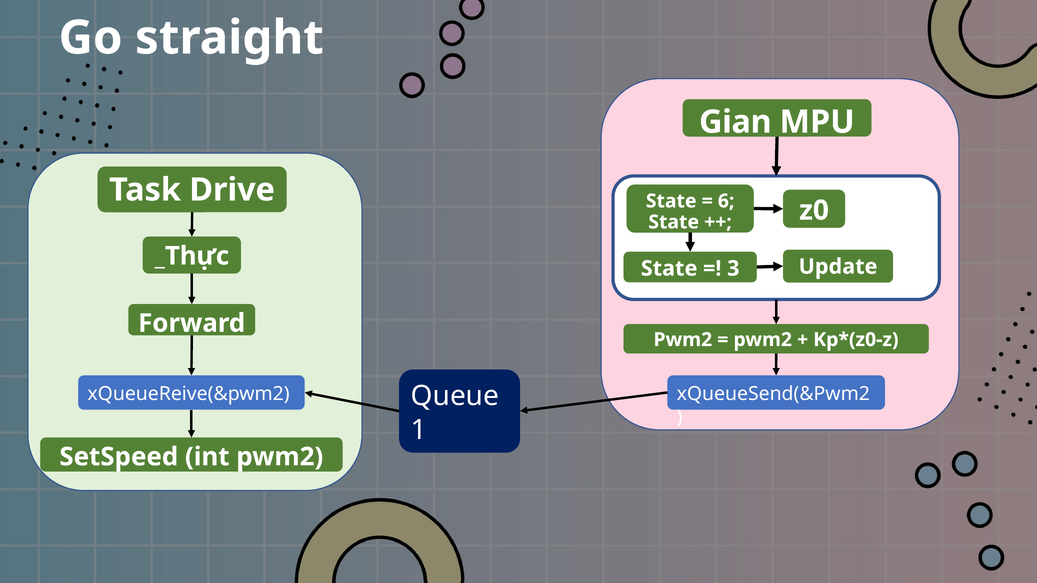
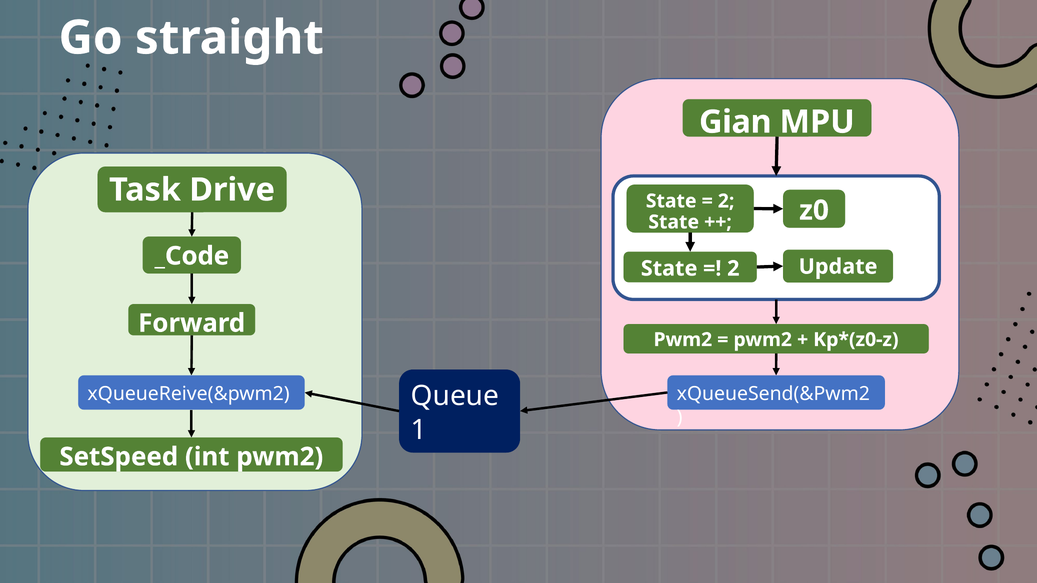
6: 6 -> 2 (726, 201)
_Thực: _Thực -> _Code (192, 256)
3: 3 -> 2 (733, 269)
